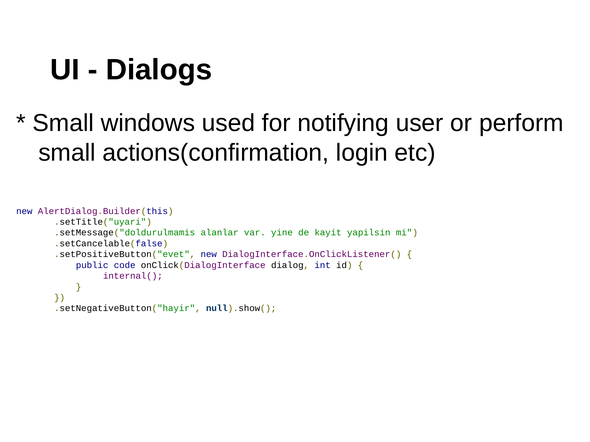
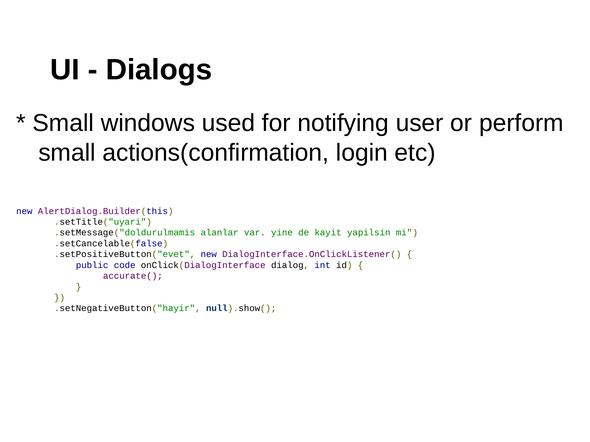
internal(: internal( -> accurate( (133, 276)
